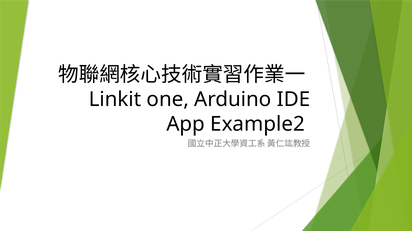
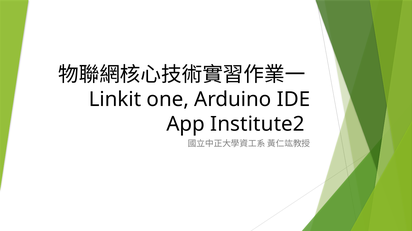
Example2: Example2 -> Institute2 (258, 124)
